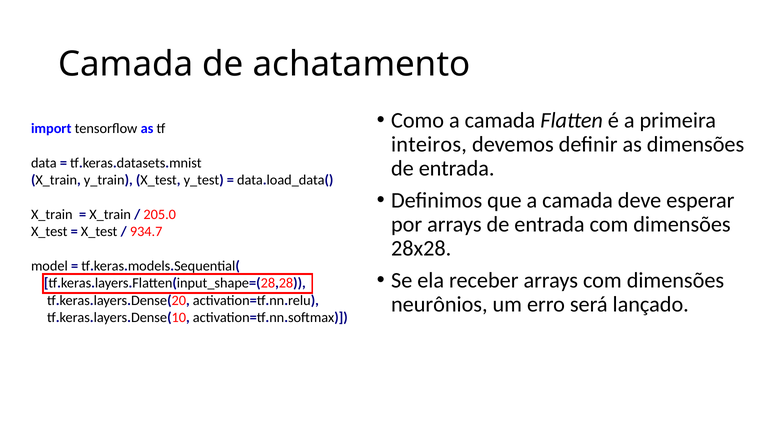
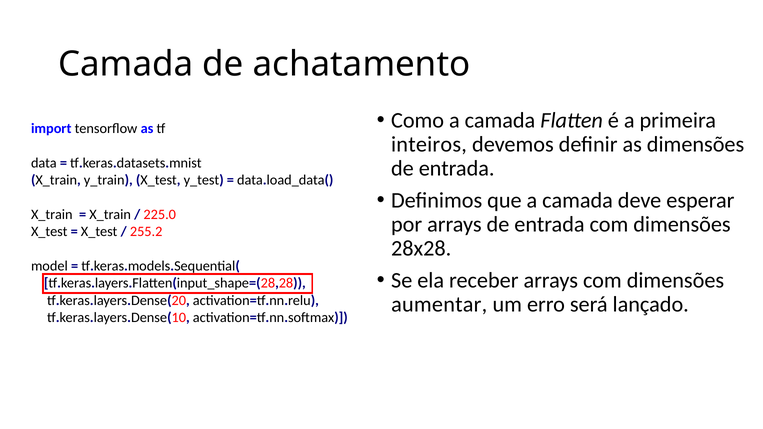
205.0: 205.0 -> 225.0 (160, 215)
934.7: 934.7 -> 255.2 (146, 232)
neurônios: neurônios -> aumentar (439, 304)
